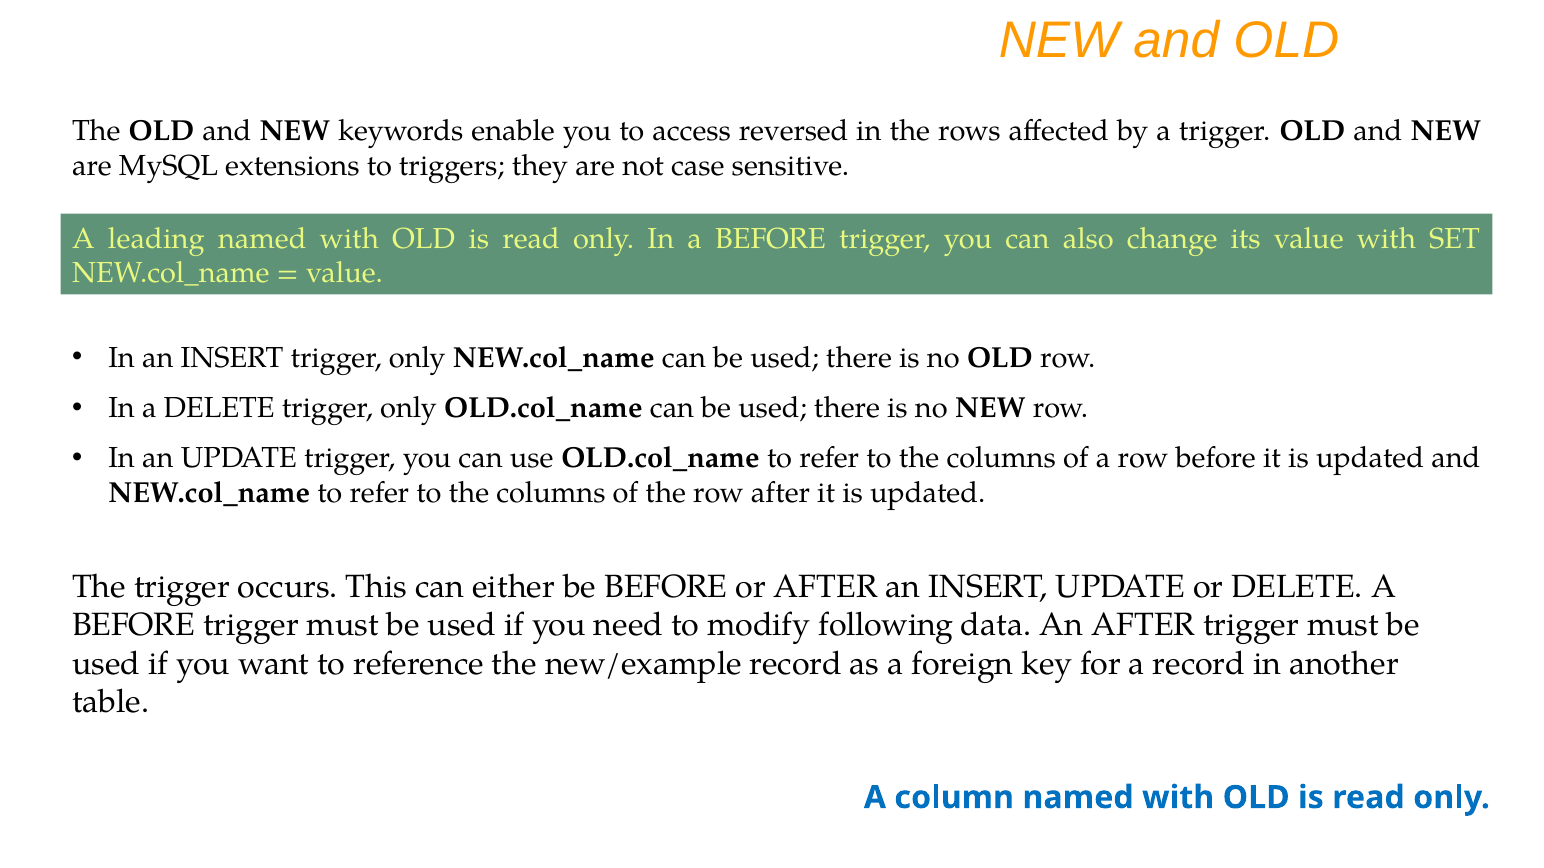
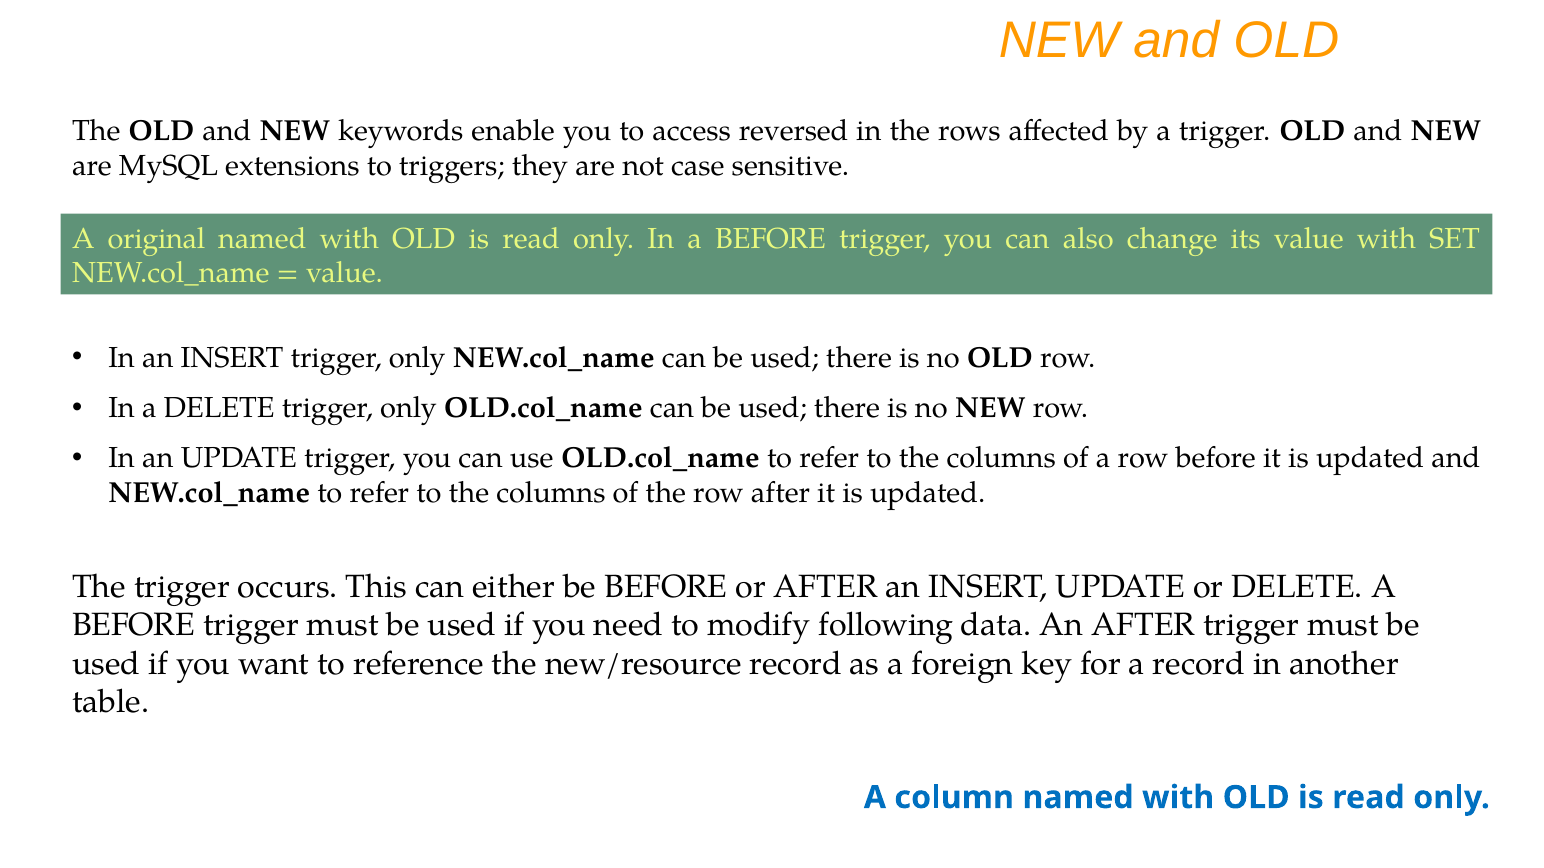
leading: leading -> original (157, 239)
new/example: new/example -> new/resource (643, 664)
